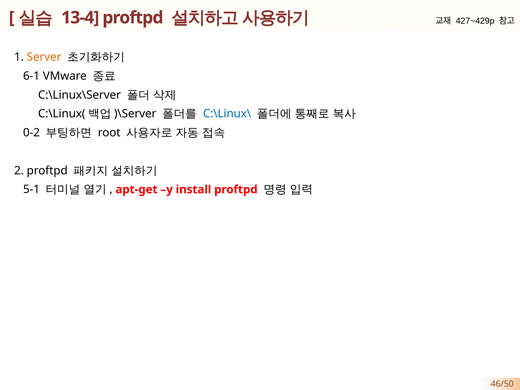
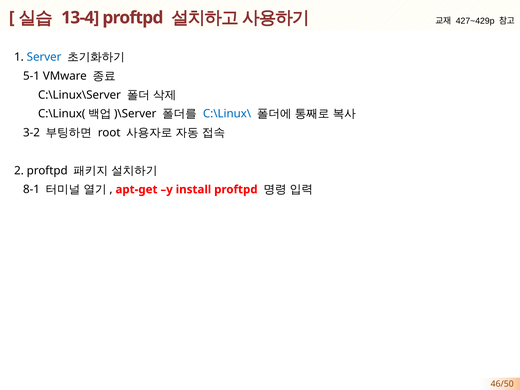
Server colour: orange -> blue (44, 57)
6-1: 6-1 -> 5-1 (31, 76)
0-2: 0-2 -> 3-2 (31, 133)
5-1: 5-1 -> 8-1 (31, 189)
